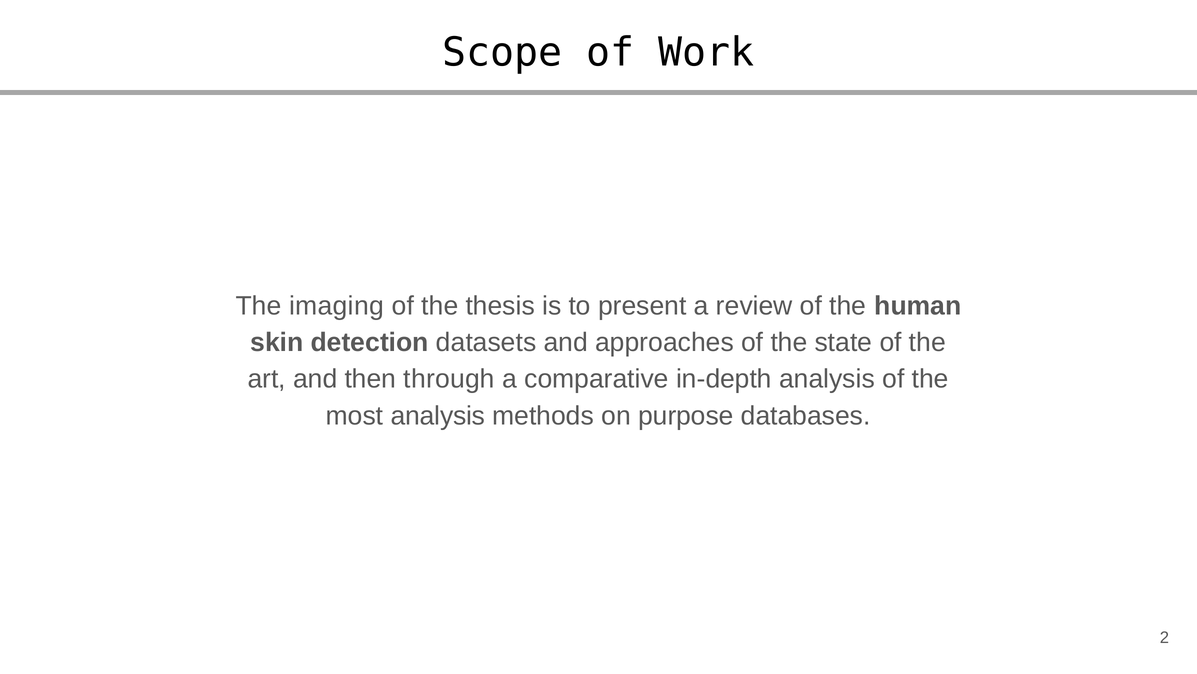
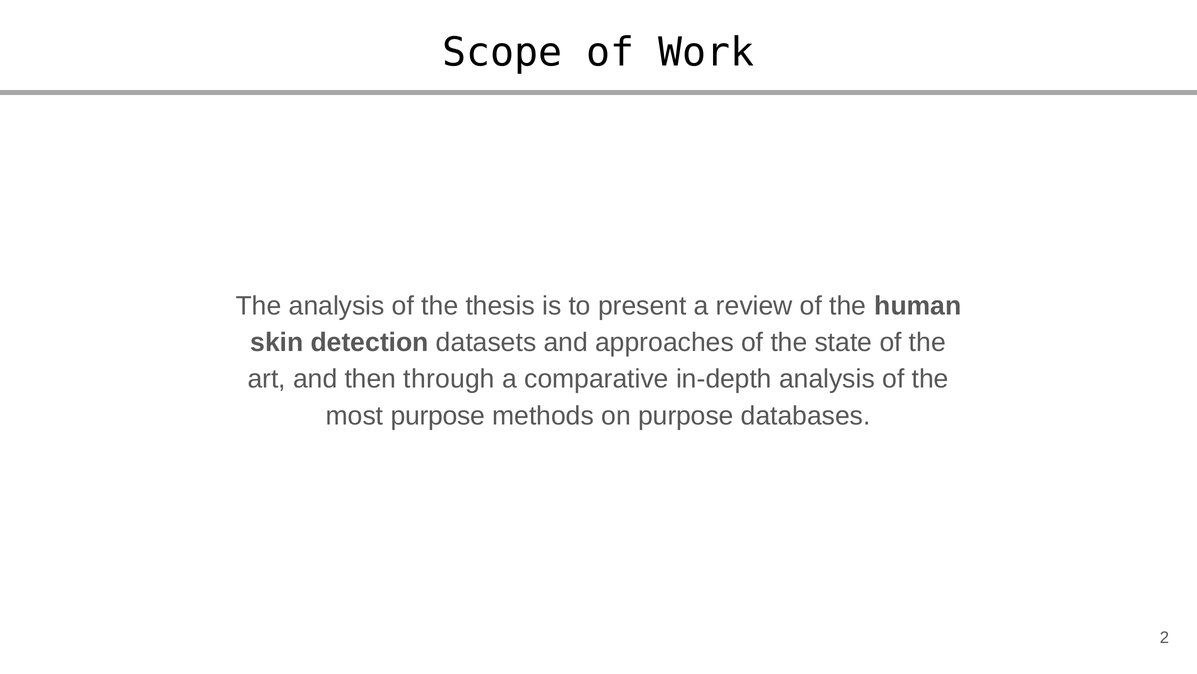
The imaging: imaging -> analysis (337, 305)
most analysis: analysis -> purpose (438, 415)
